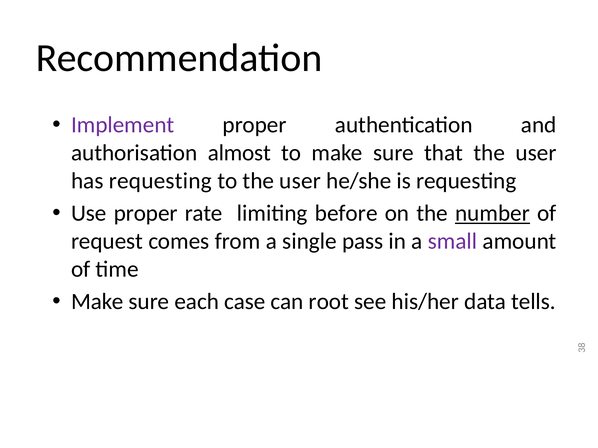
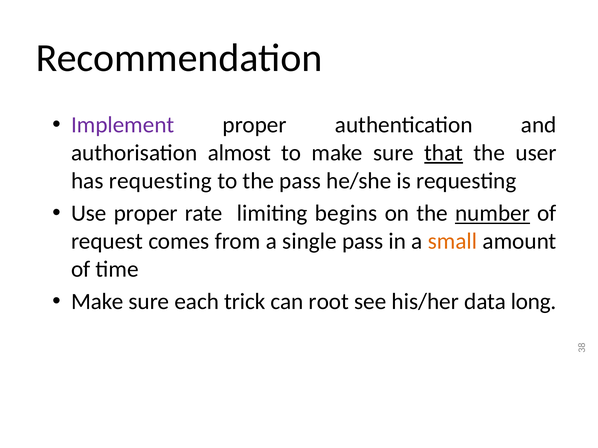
that underline: none -> present (444, 153)
to the user: user -> pass (300, 181)
before: before -> begins (346, 214)
small colour: purple -> orange (453, 241)
case: case -> trick (245, 302)
tells: tells -> long (534, 302)
